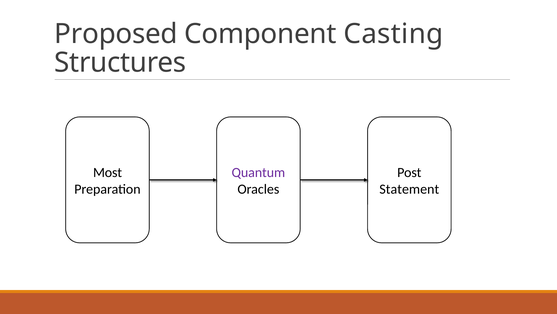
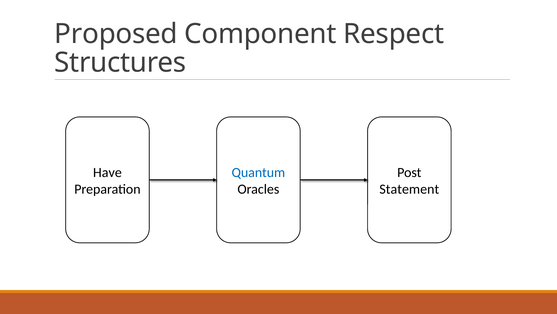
Casting: Casting -> Respect (394, 34)
Most: Most -> Have (107, 172)
Quantum colour: purple -> blue (258, 172)
